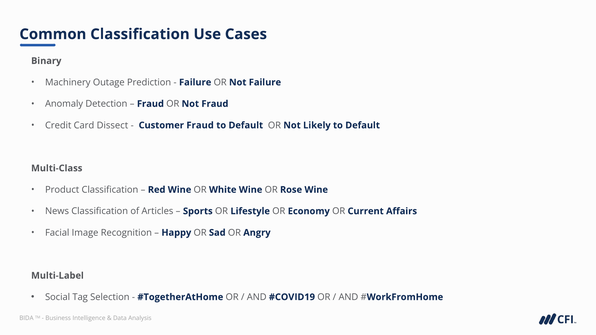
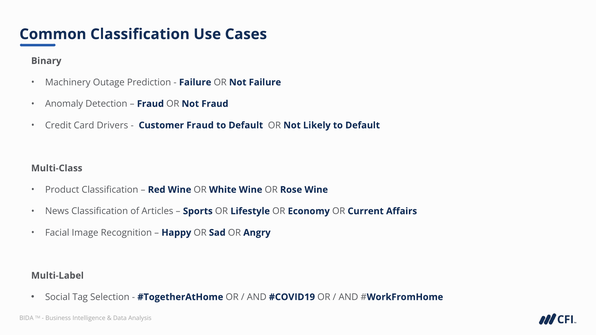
Dissect: Dissect -> Drivers (112, 125)
